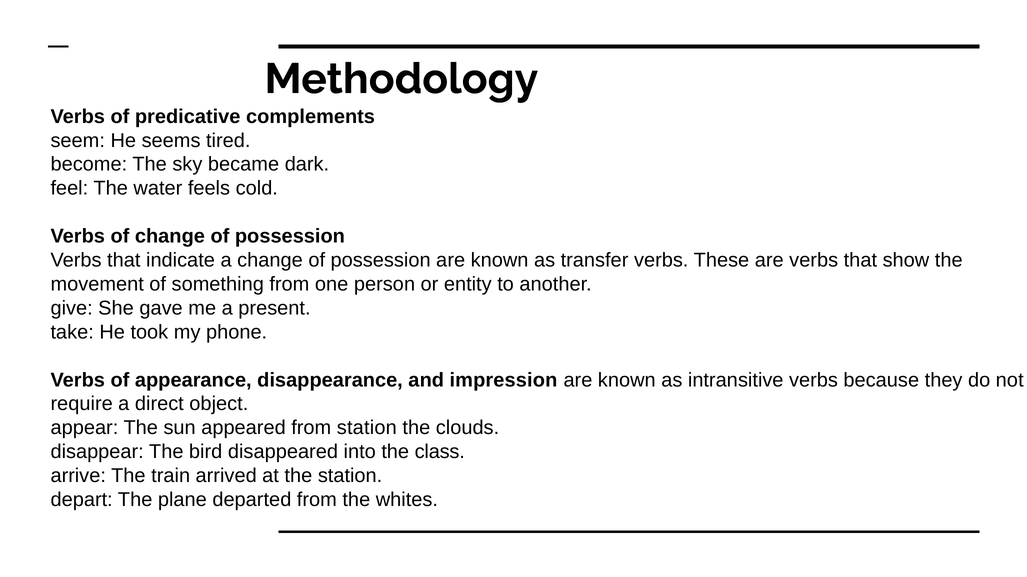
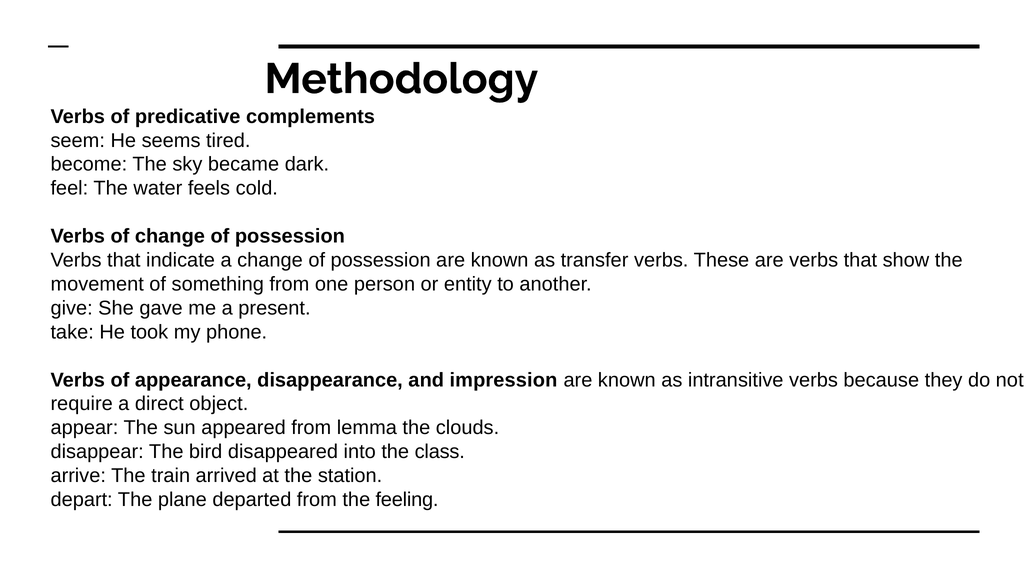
from station: station -> lemma (367, 428)
whites: whites -> feeling (407, 500)
